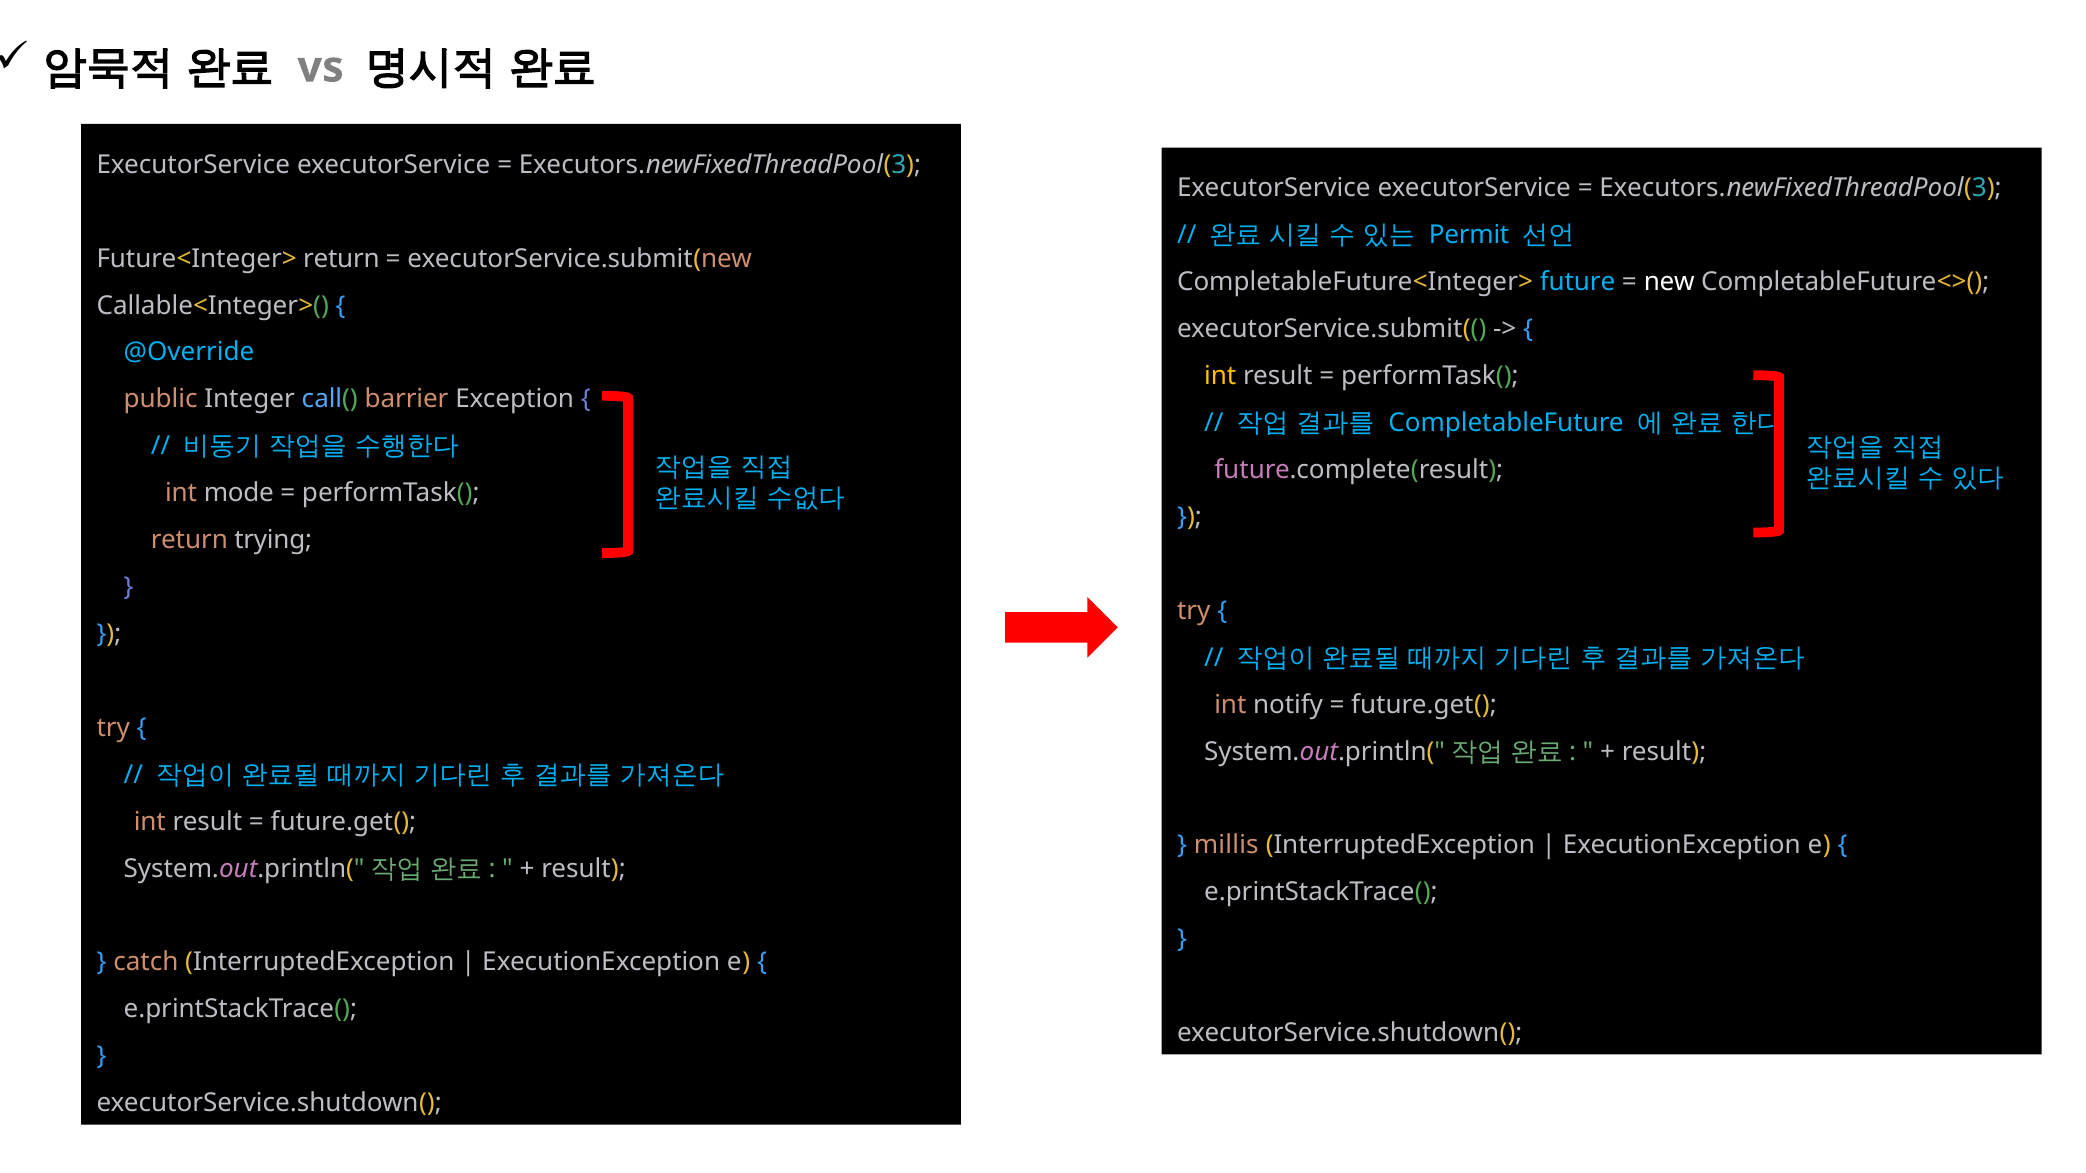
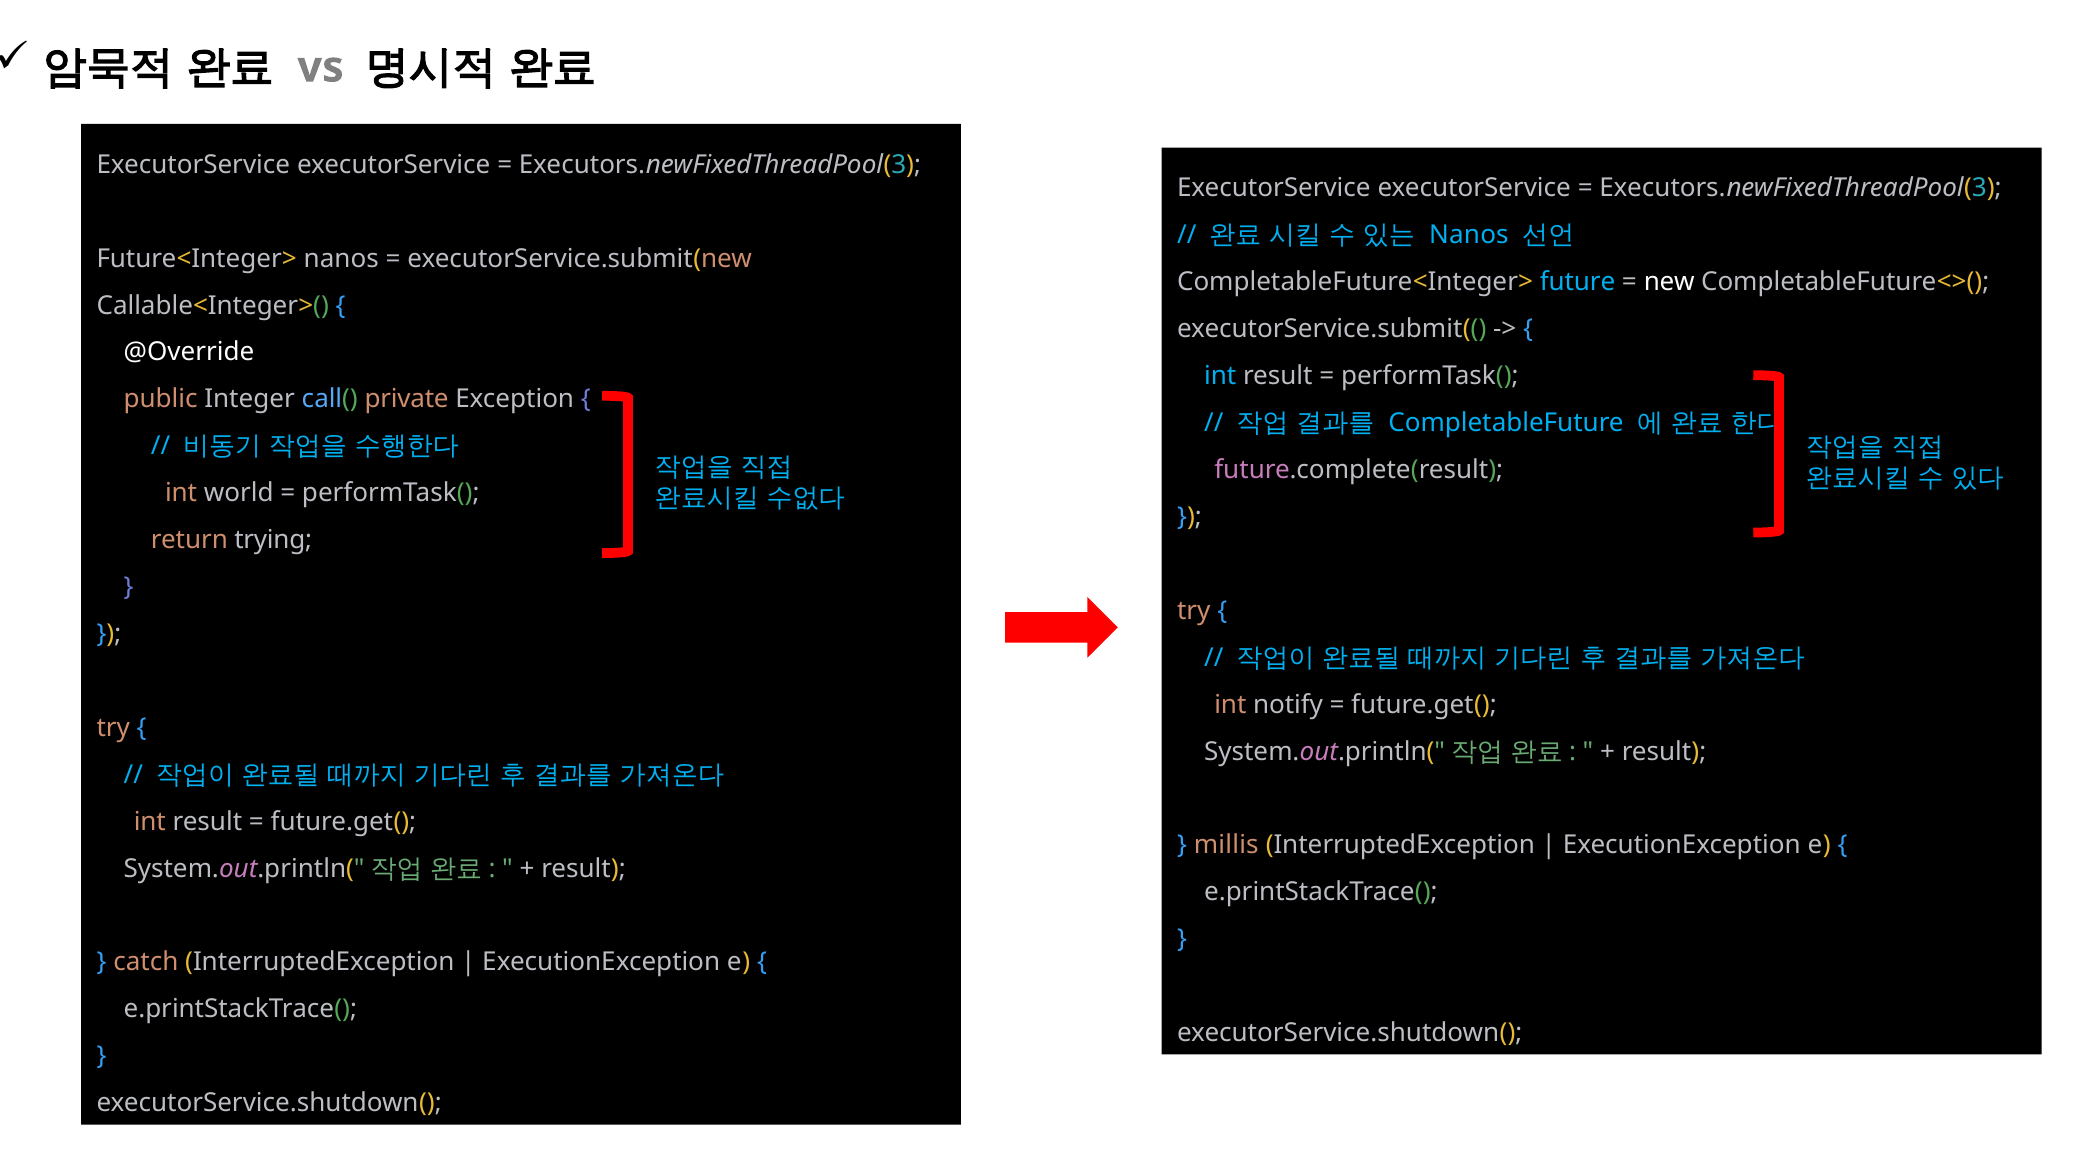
Permit: Permit -> Nanos (1469, 235)
Future<Integer> return: return -> nanos (341, 259)
@Override colour: light blue -> white (189, 352)
int colour: yellow -> light blue (1220, 376)
barrier: barrier -> private (407, 399)
mode: mode -> world (239, 493)
